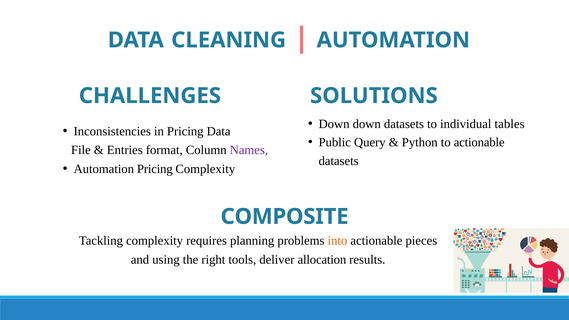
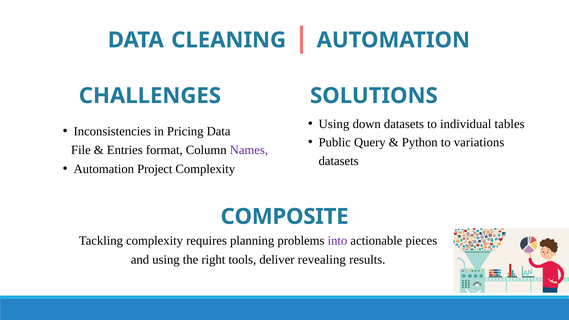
Down: Down -> Using (334, 124)
to actionable: actionable -> variations (479, 142)
Automation Pricing: Pricing -> Project (155, 169)
into colour: orange -> purple (337, 241)
allocation: allocation -> revealing (322, 260)
